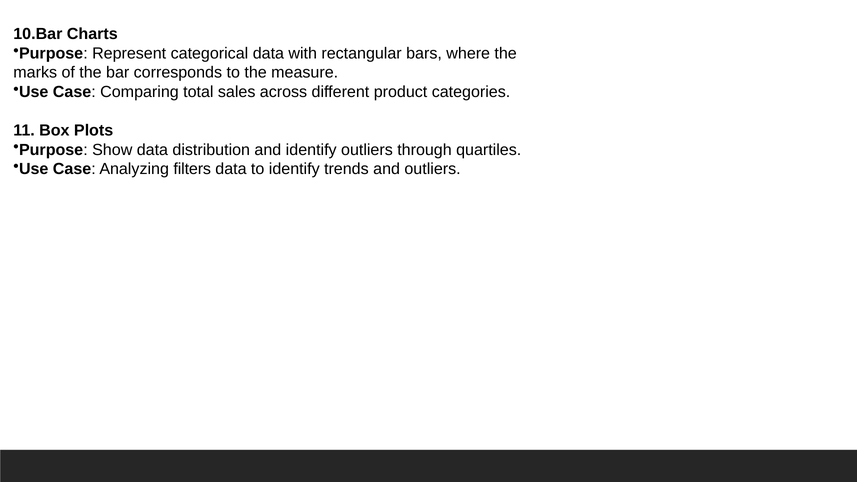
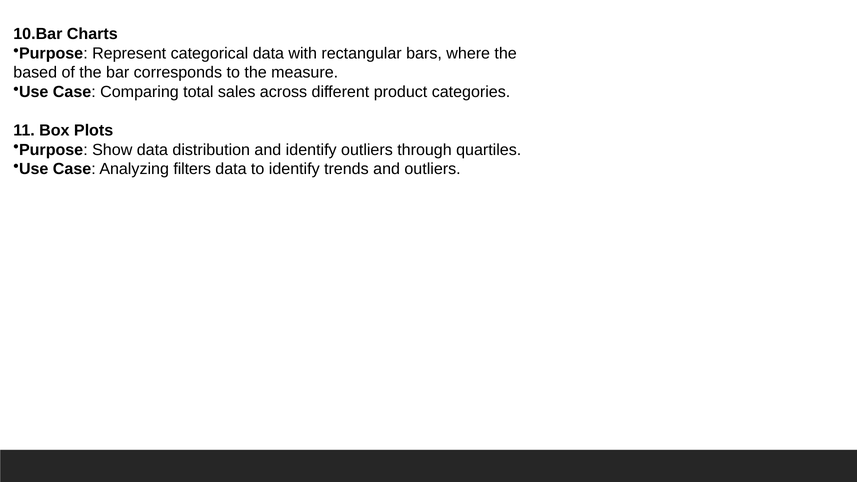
marks: marks -> based (35, 73)
